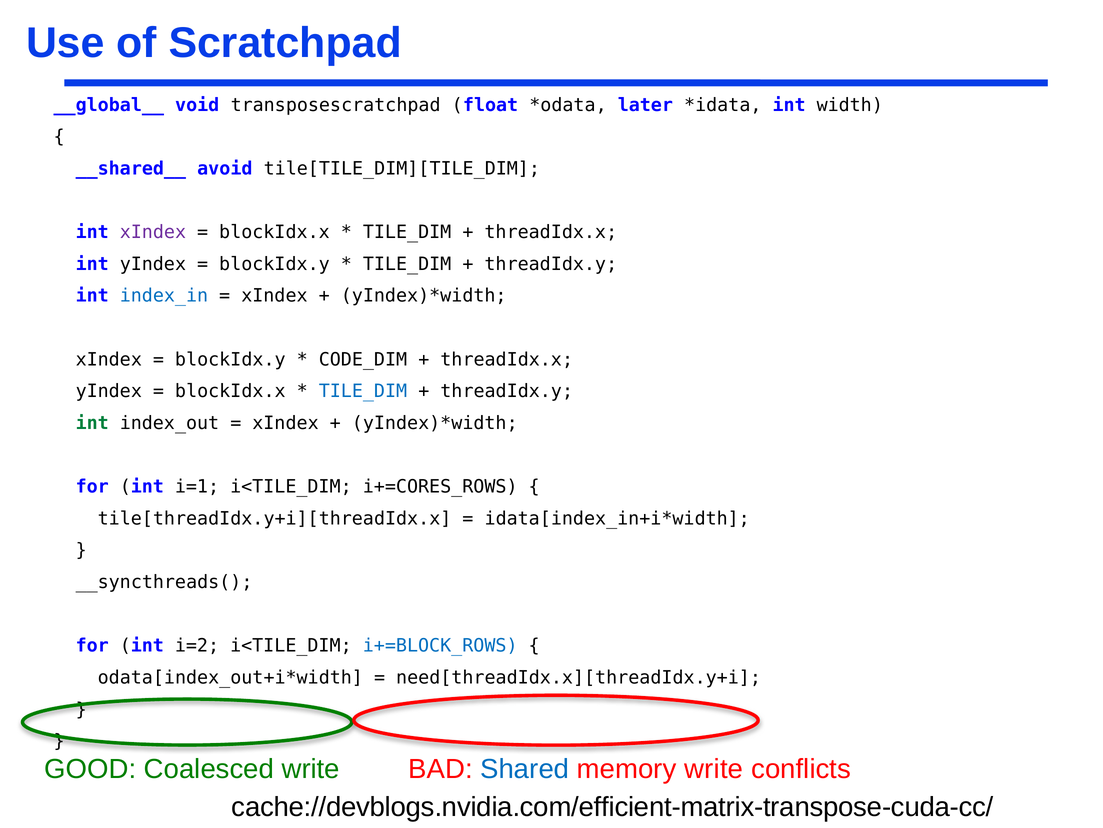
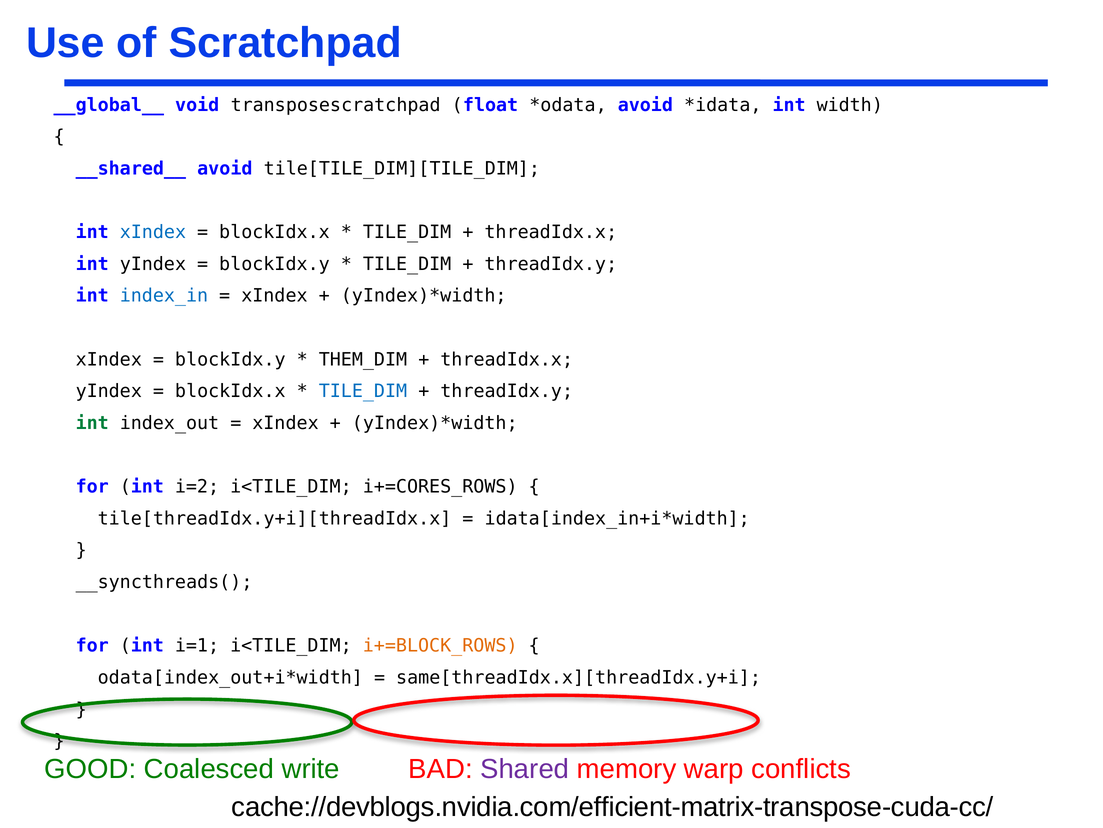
later: later -> avoid (645, 105)
xIndex colour: purple -> blue (153, 232)
CODE_DIM: CODE_DIM -> THEM_DIM (363, 359)
i=1: i=1 -> i=2 (197, 486)
i=2: i=2 -> i=1 (197, 645)
i+=BLOCK_ROWS colour: blue -> orange (440, 645)
need[threadIdx.x][threadIdx.y+i: need[threadIdx.x][threadIdx.y+i -> same[threadIdx.x][threadIdx.y+i (579, 677)
Shared colour: blue -> purple (525, 768)
memory write: write -> warp (714, 768)
